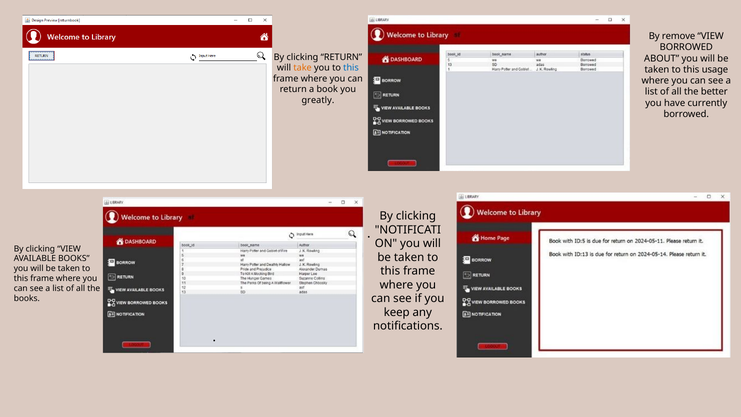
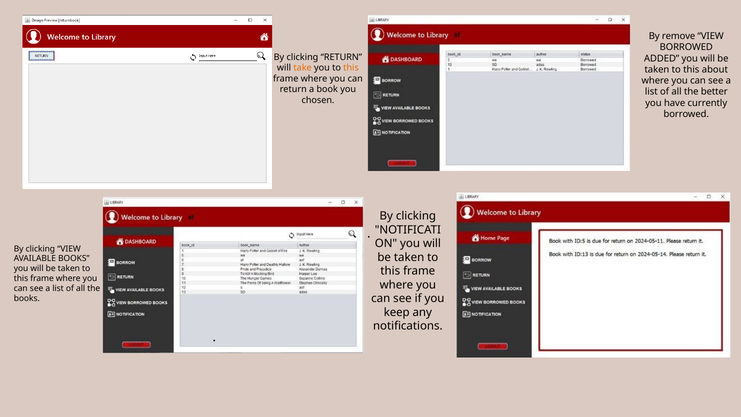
ABOUT: ABOUT -> ADDED (662, 58)
this colour: blue -> orange (351, 68)
usage: usage -> about (715, 70)
greatly: greatly -> chosen (318, 100)
